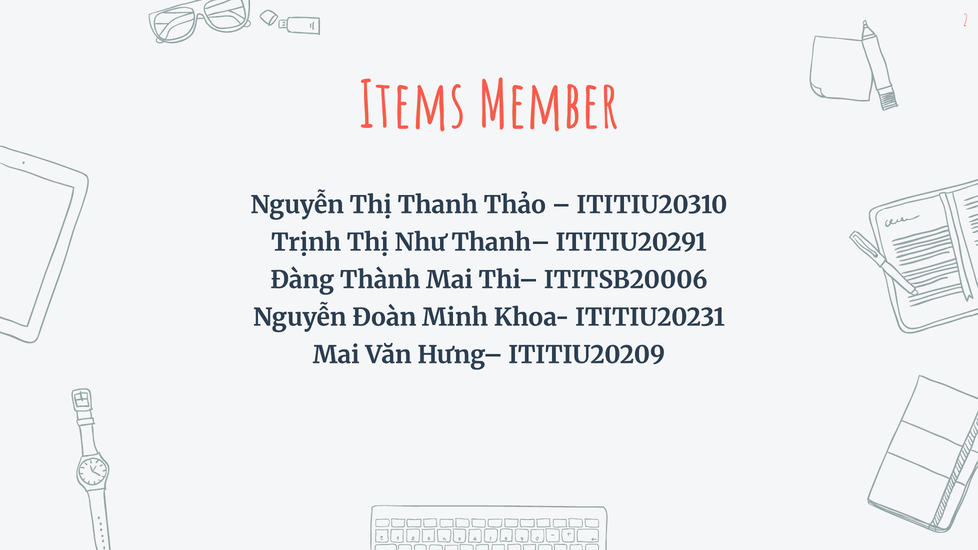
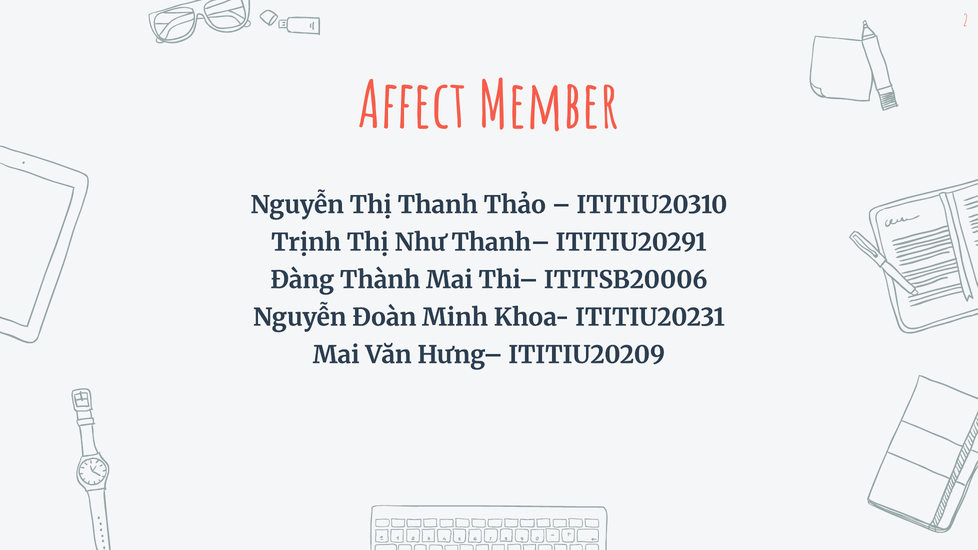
Items: Items -> Affect (412, 107)
